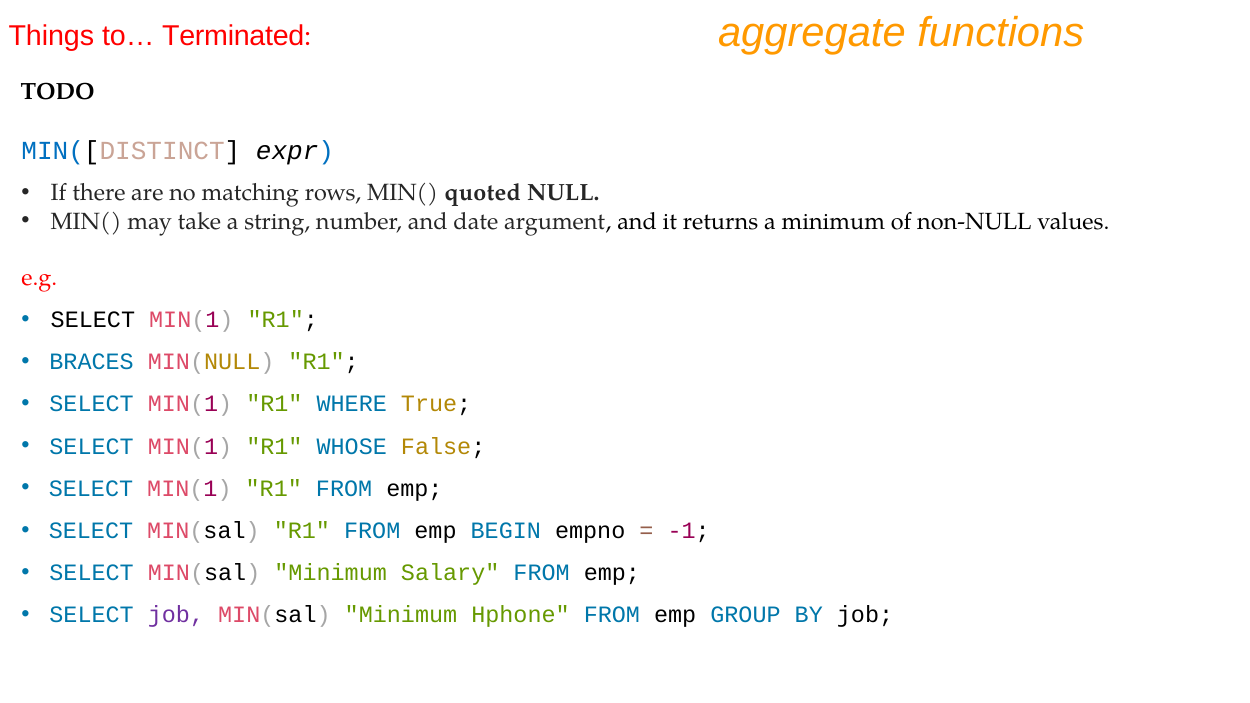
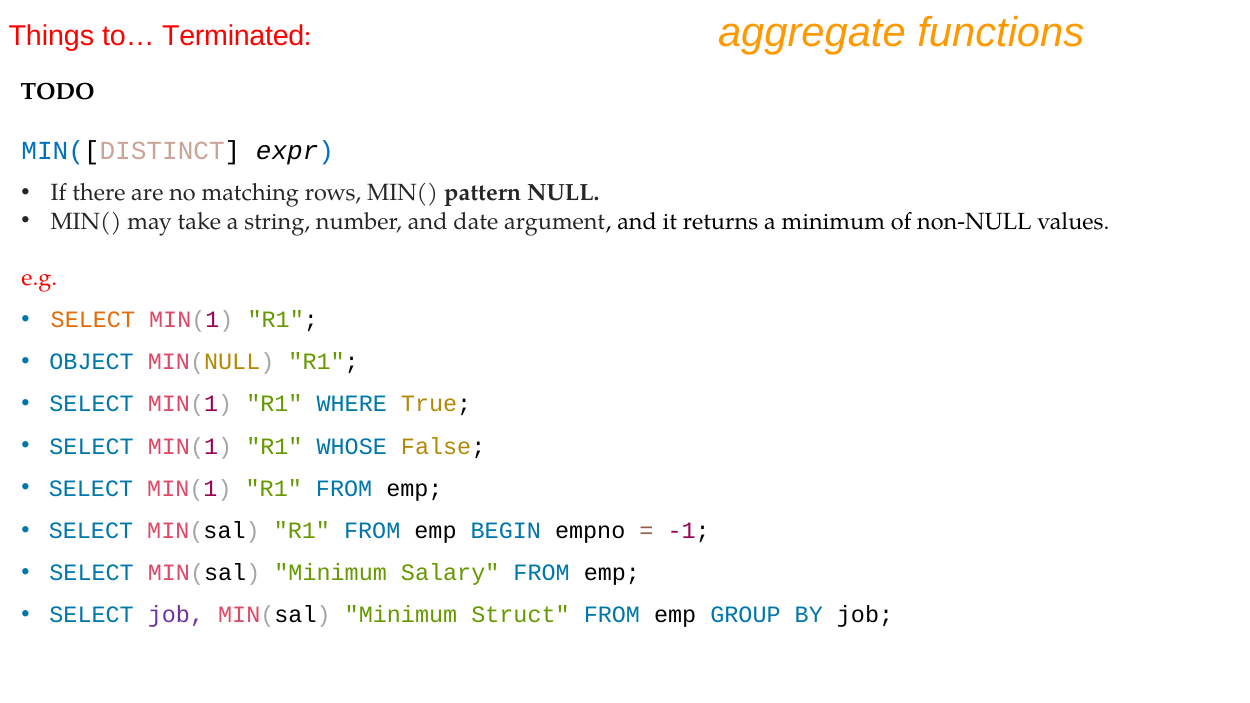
quoted: quoted -> pattern (483, 193)
SELECT colour: black -> orange (93, 320)
BRACES: BRACES -> OBJECT (92, 362)
Hphone: Hphone -> Struct (520, 615)
